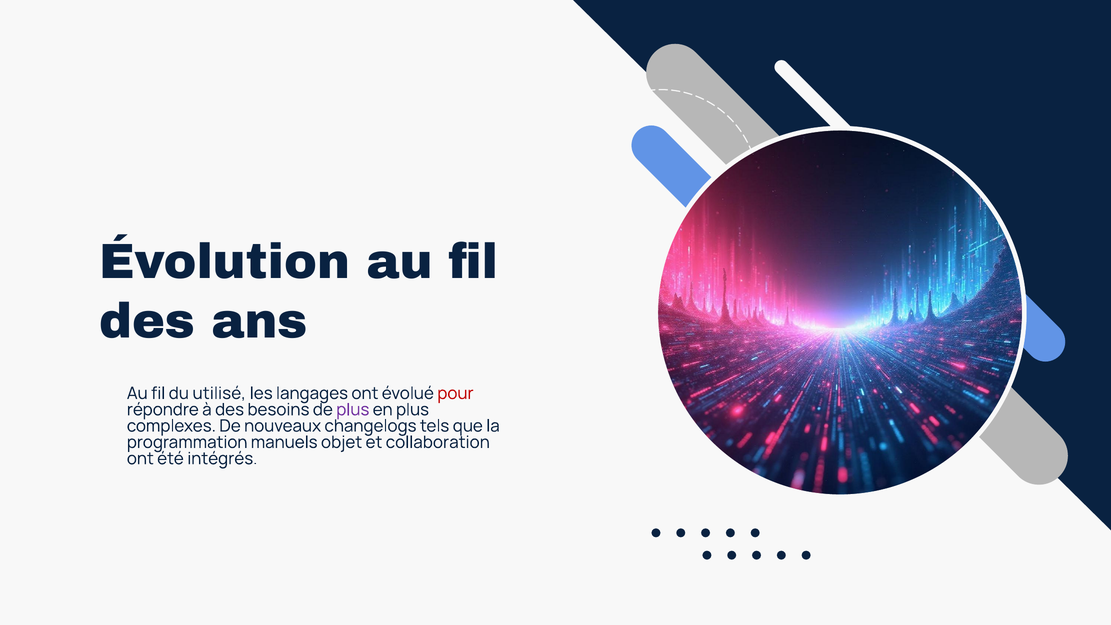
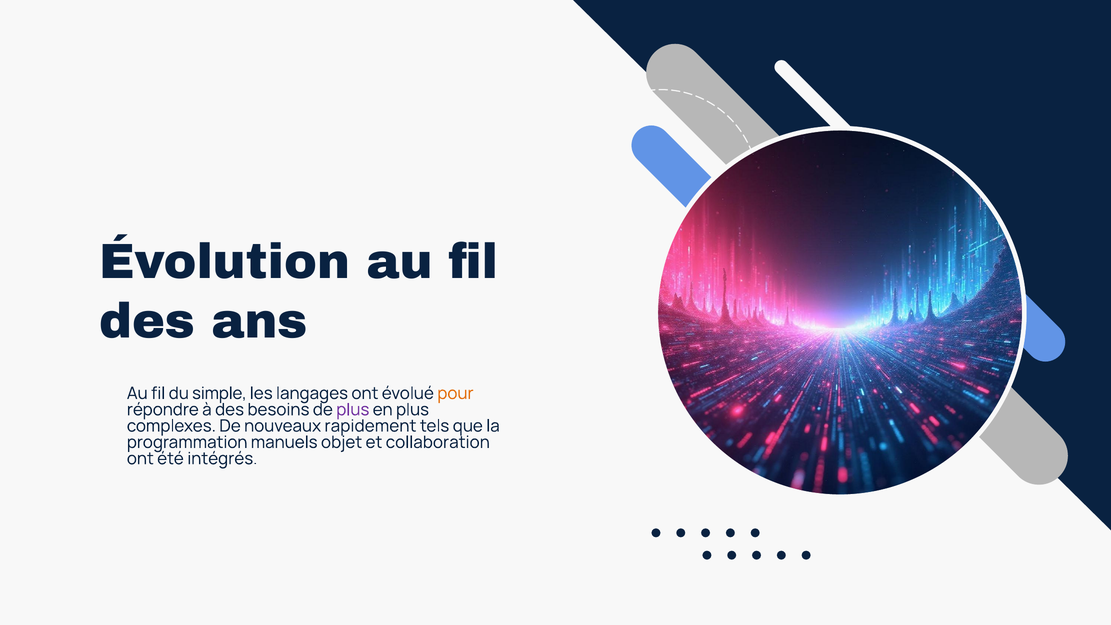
utilisé: utilisé -> simple (219, 393)
pour colour: red -> orange (455, 393)
changelogs: changelogs -> rapidement (370, 426)
